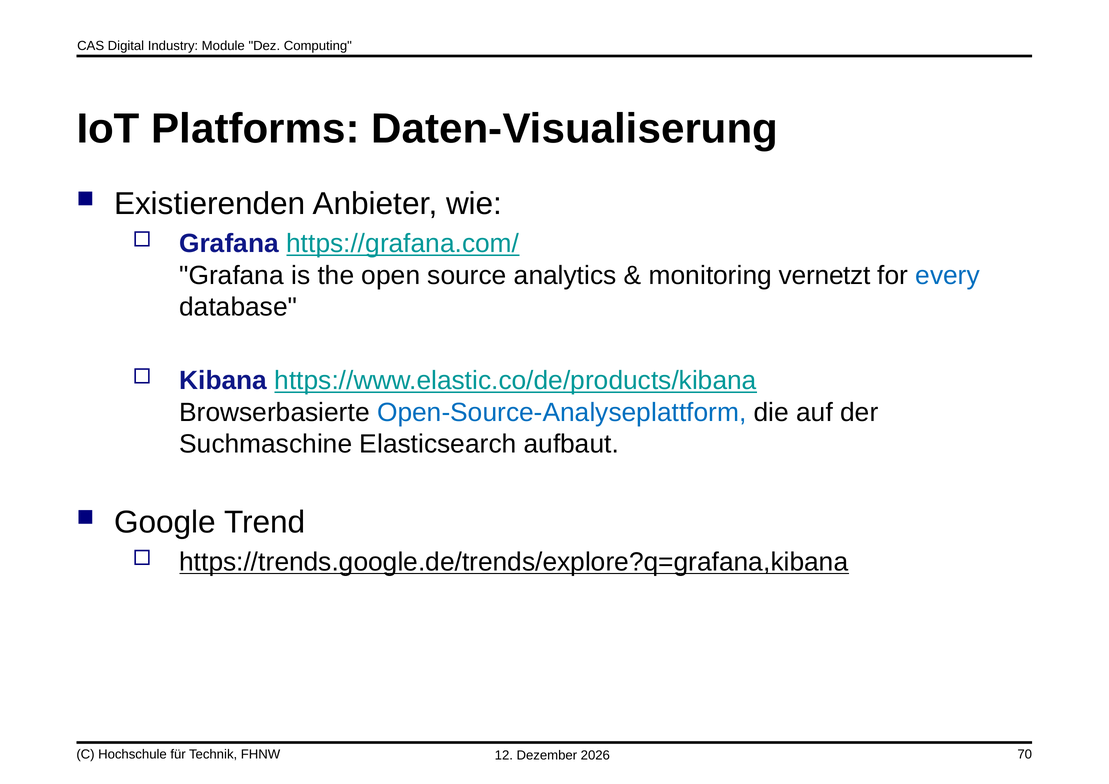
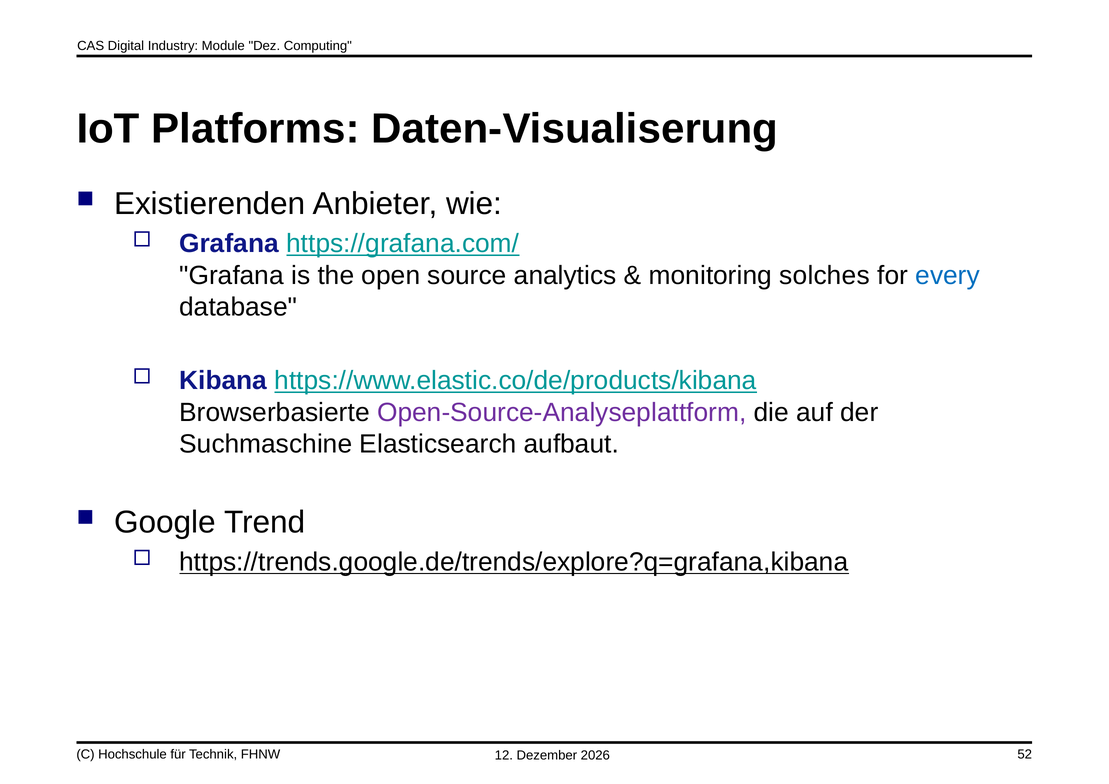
vernetzt: vernetzt -> solches (825, 275)
Open-Source-Analyseplattform colour: blue -> purple (562, 412)
70: 70 -> 52 (1025, 755)
